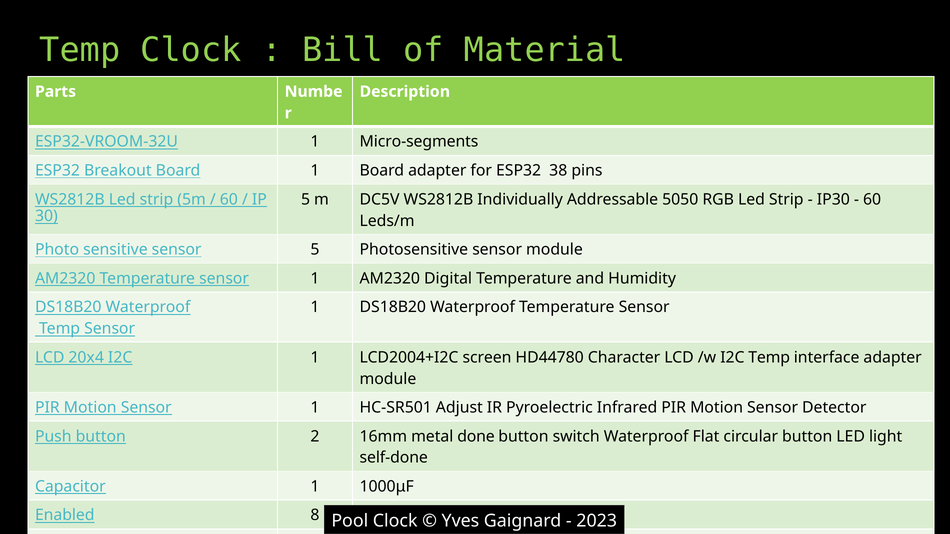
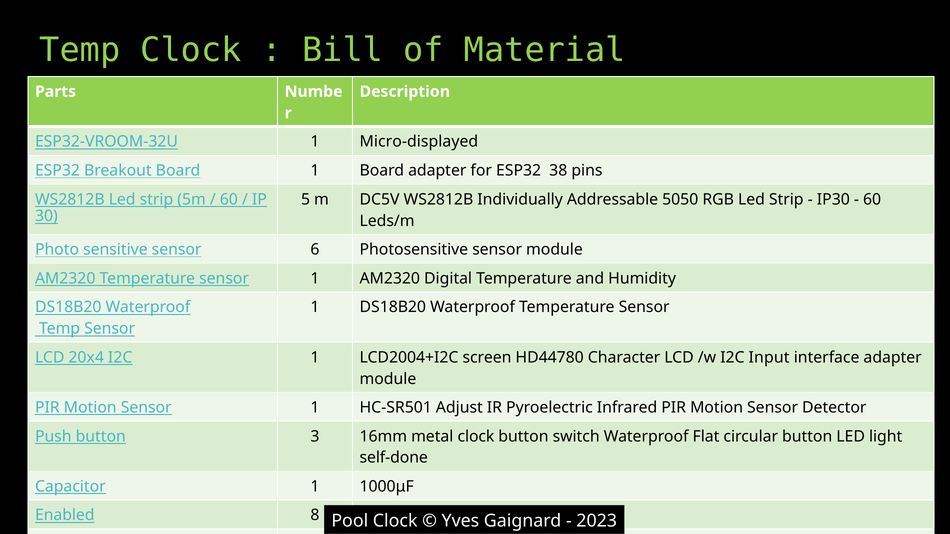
Micro-segments: Micro-segments -> Micro-displayed (419, 142)
sensor 5: 5 -> 6 (315, 250)
I2C Temp: Temp -> Input (769, 358)
2: 2 -> 3 (315, 437)
metal done: done -> clock (476, 437)
